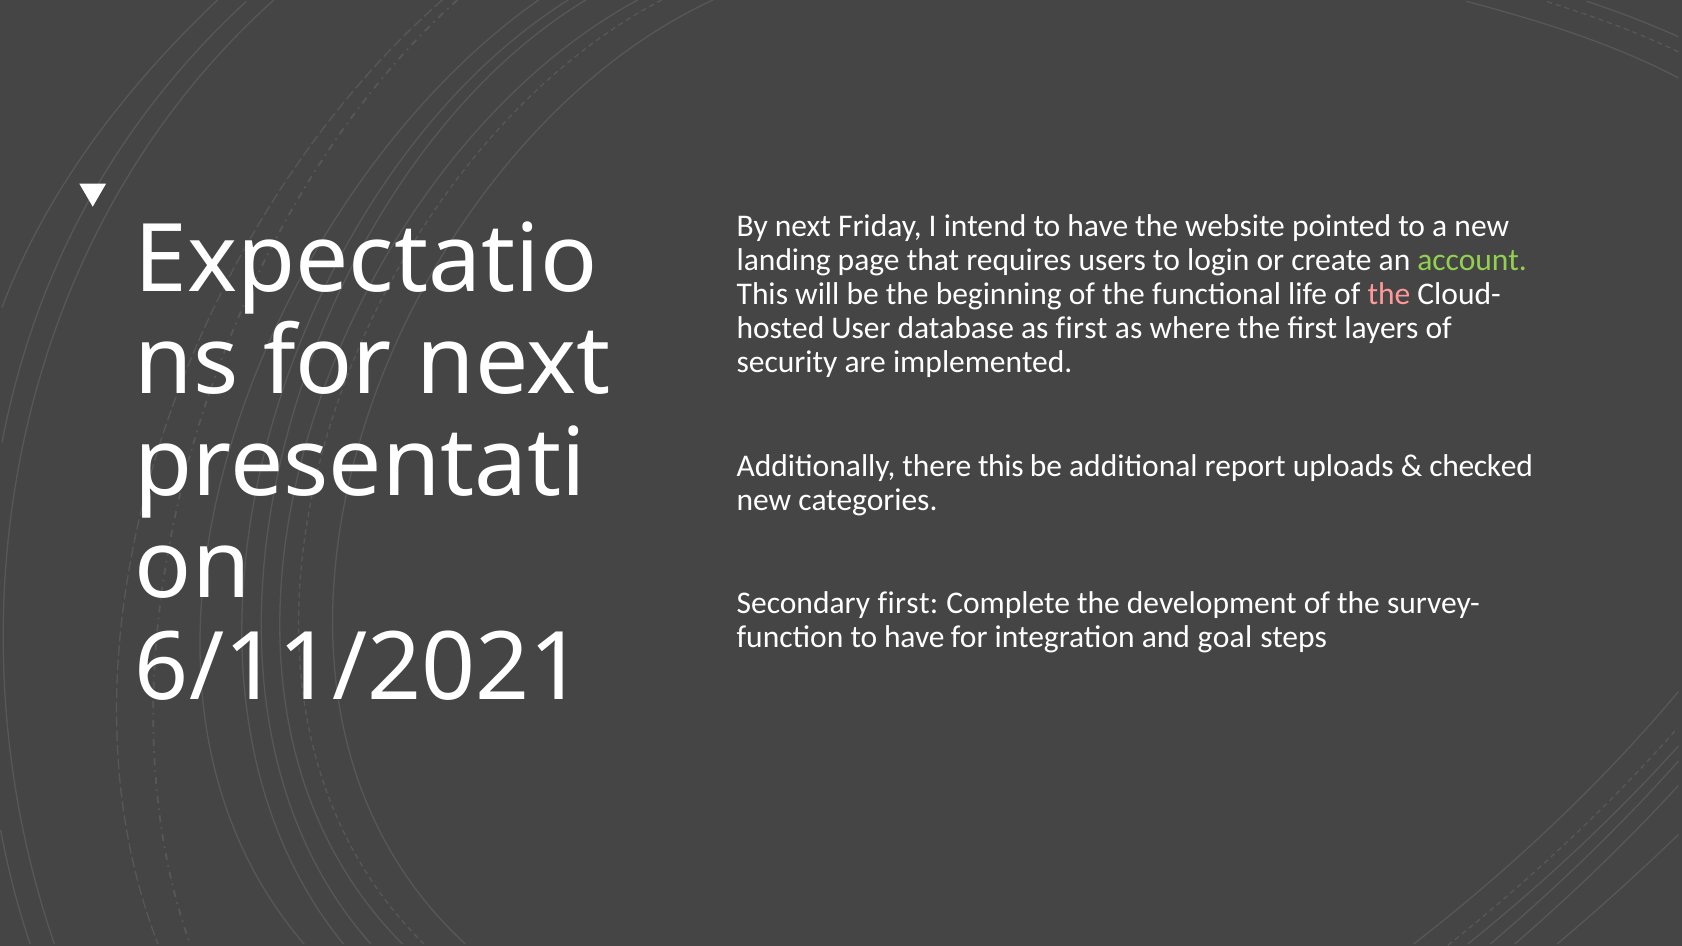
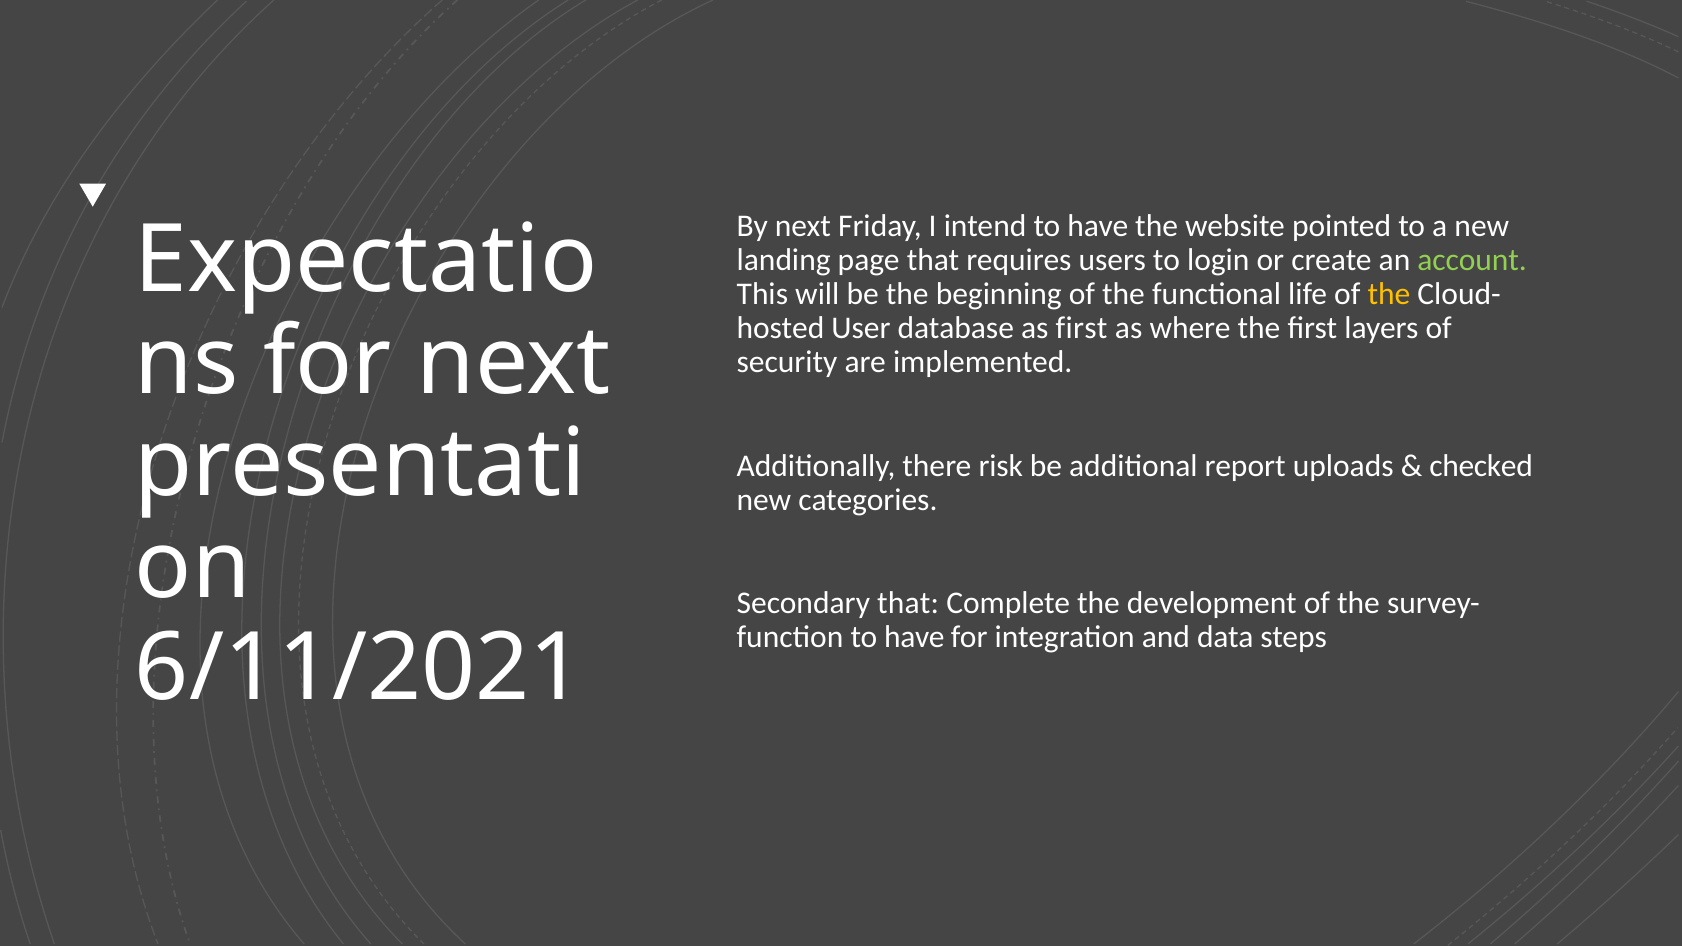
the colour: pink -> yellow (1389, 294)
there this: this -> risk (1001, 466)
Secondary first: first -> that (908, 603)
goal: goal -> data (1225, 637)
